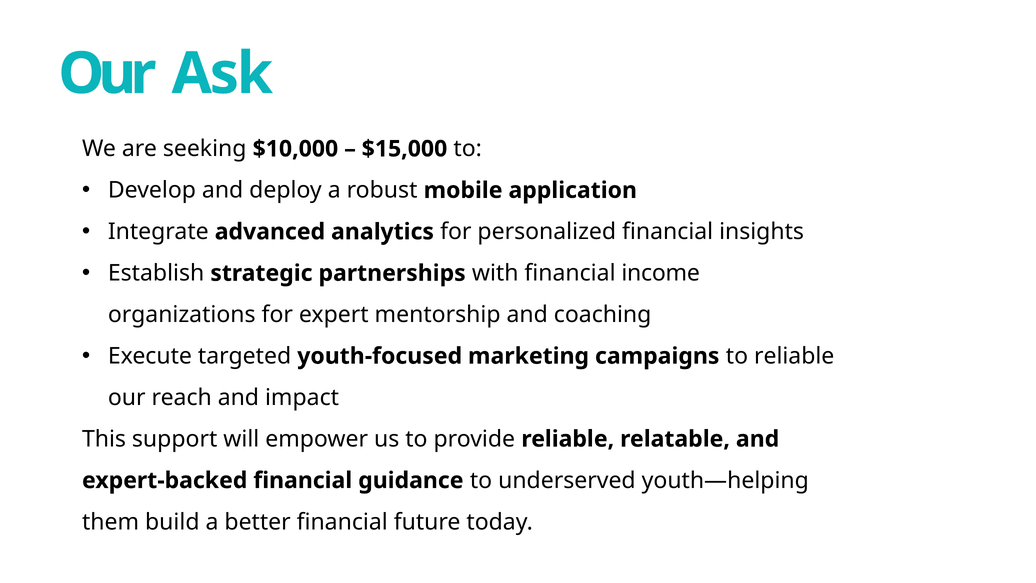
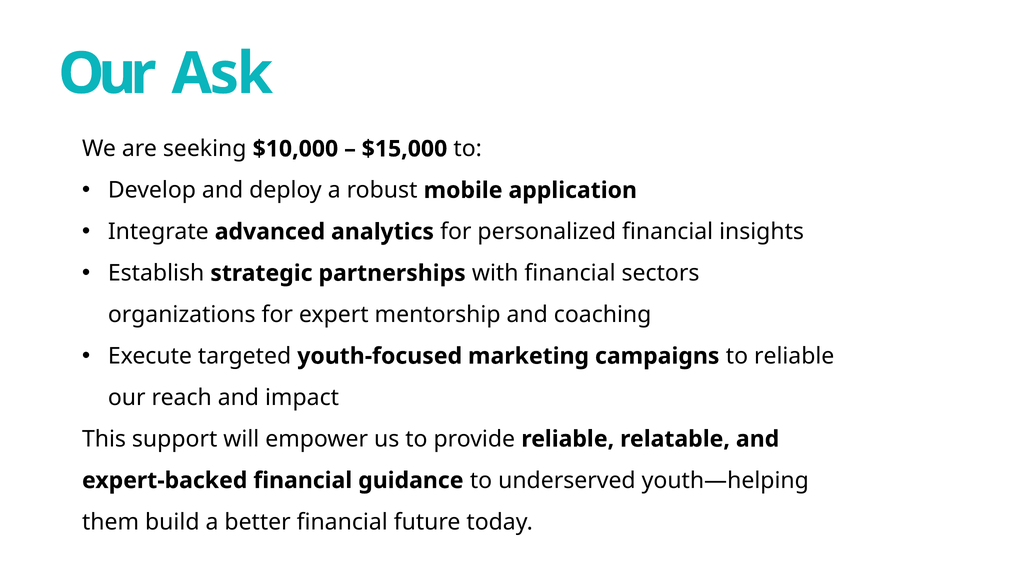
income: income -> sectors (661, 273)
